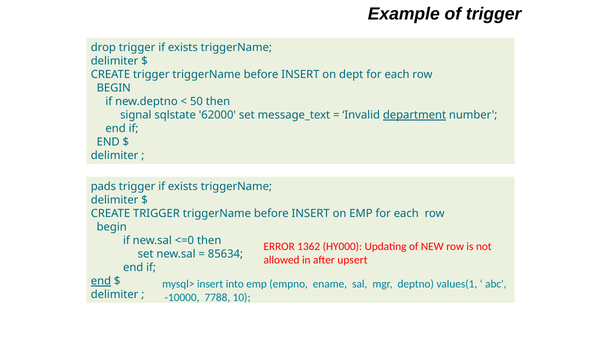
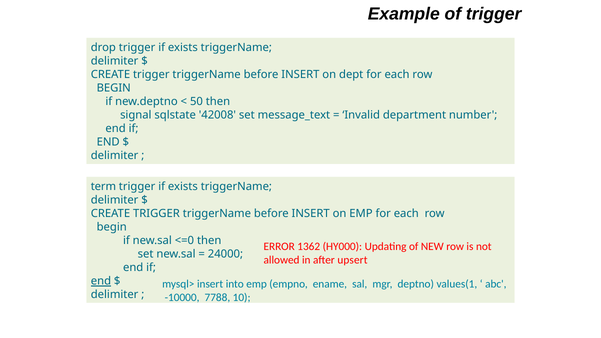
62000: 62000 -> 42008 (217, 115)
department underline: present -> none (414, 115)
pads: pads -> term (103, 187)
85634: 85634 -> 24000 (225, 254)
